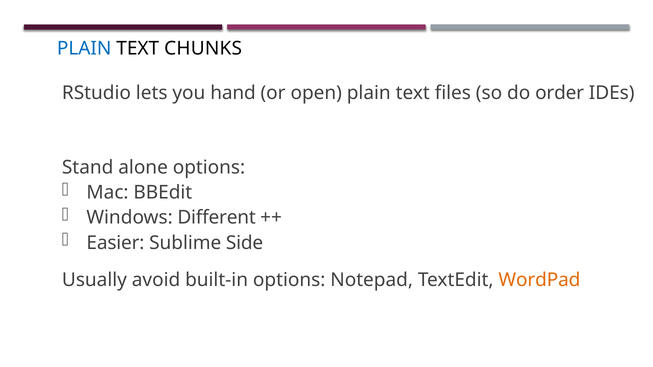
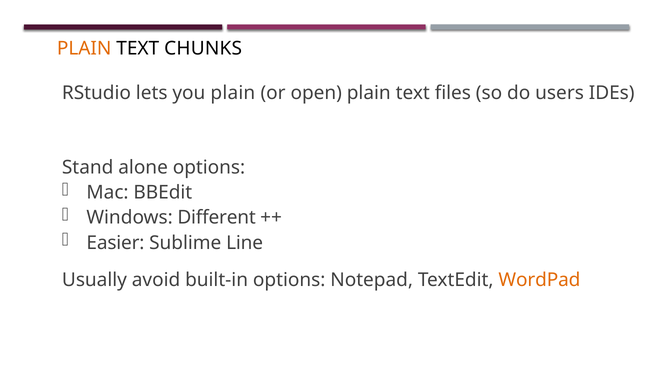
PLAIN colour: blue -> orange (84, 49)
you hand: hand -> plain (233, 93)
order: order -> users (560, 93)
Side: Side -> Line (245, 243)
